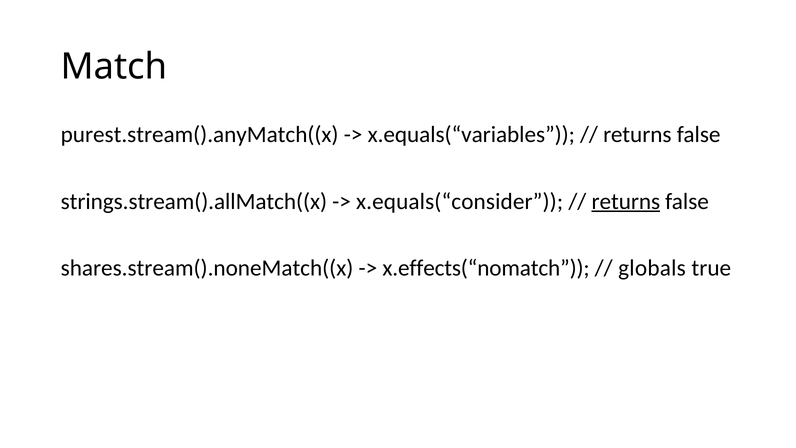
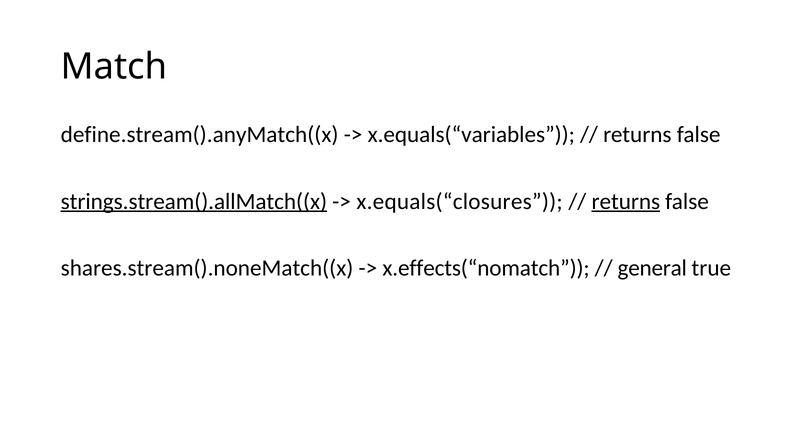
purest.stream().anyMatch((x: purest.stream().anyMatch((x -> define.stream().anyMatch((x (200, 135)
strings.stream().allMatch((x underline: none -> present (194, 201)
x.equals(“consider: x.equals(“consider -> x.equals(“closures (460, 201)
globals: globals -> general (652, 268)
